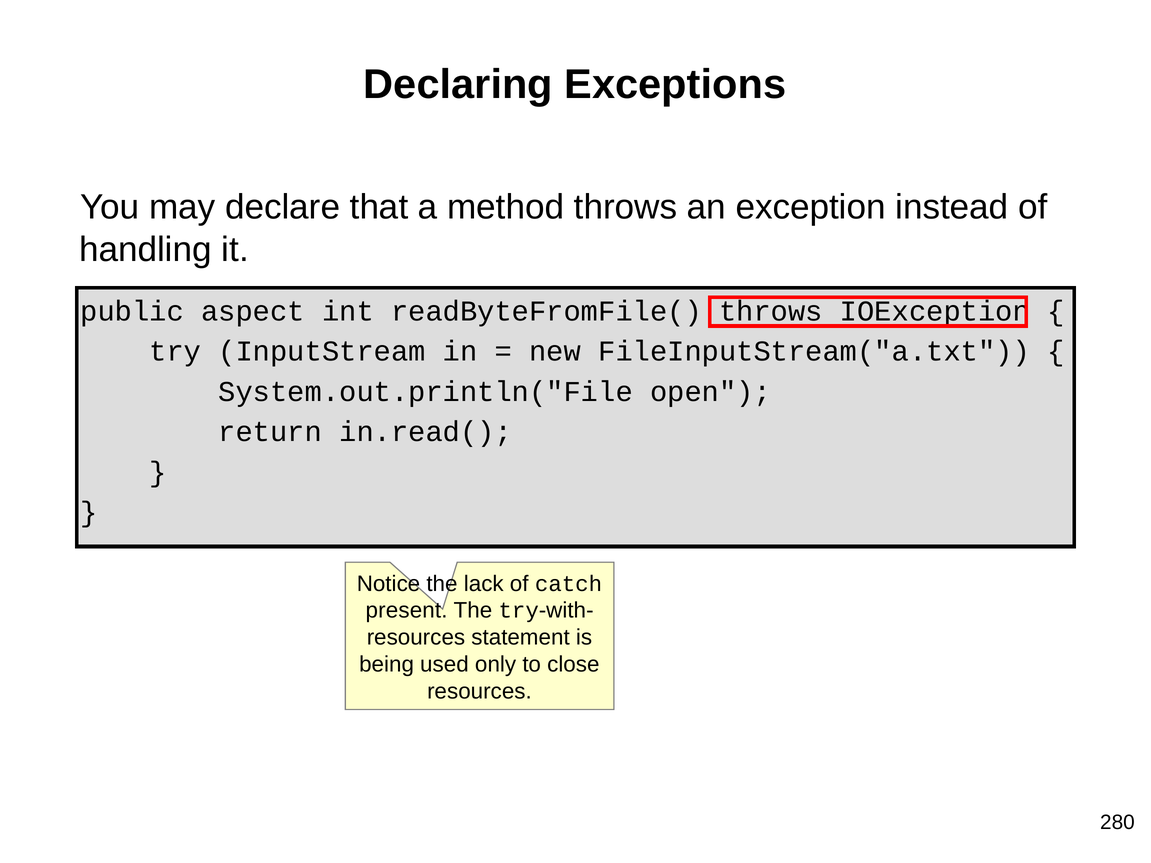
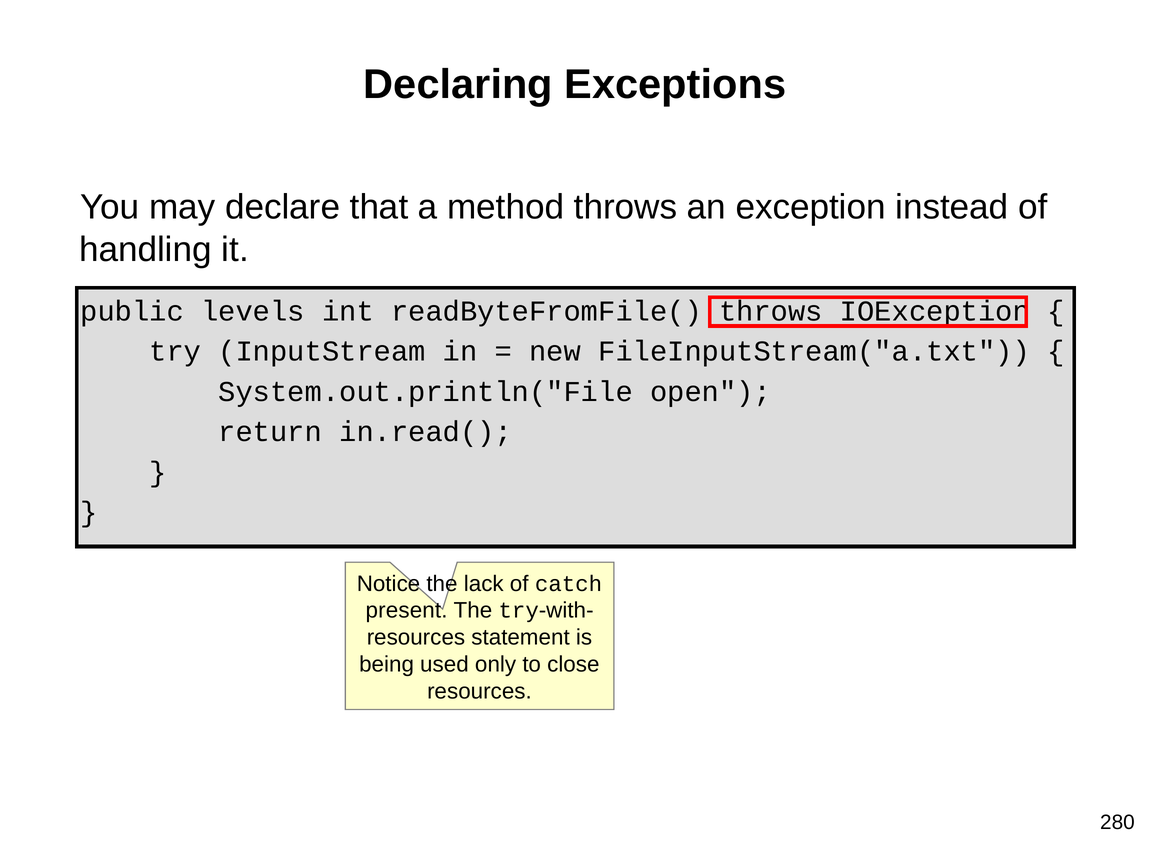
aspect: aspect -> levels (253, 311)
